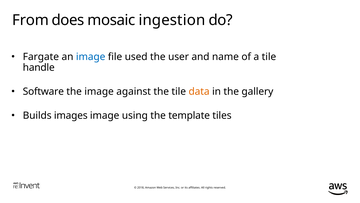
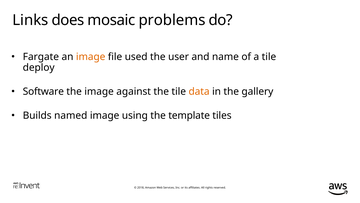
From: From -> Links (30, 20)
ingestion: ingestion -> problems (172, 20)
image colour: blue -> orange (91, 57)
handle: handle -> deploy (39, 67)
images: images -> named (71, 115)
